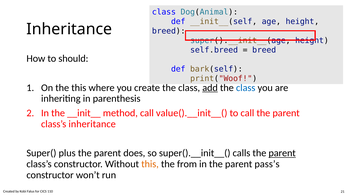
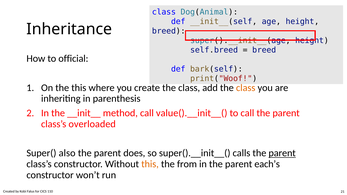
should: should -> official (73, 59)
add underline: present -> none (210, 88)
class colour: blue -> orange (246, 88)
class’s inheritance: inheritance -> overloaded (92, 124)
plus: plus -> also (67, 153)
pass’s: pass’s -> each’s (267, 164)
